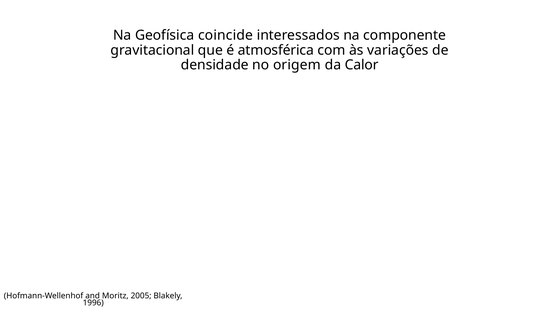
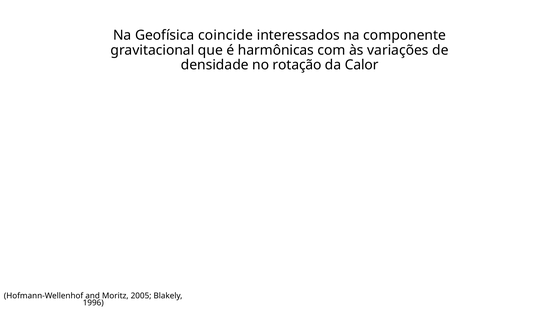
atmosférica: atmosférica -> harmônicas (276, 50)
origem: origem -> rotação (297, 65)
